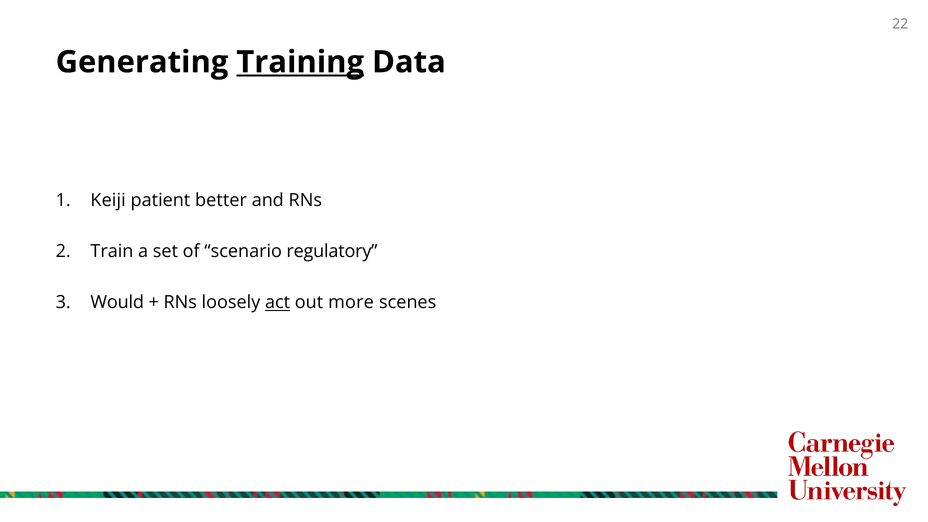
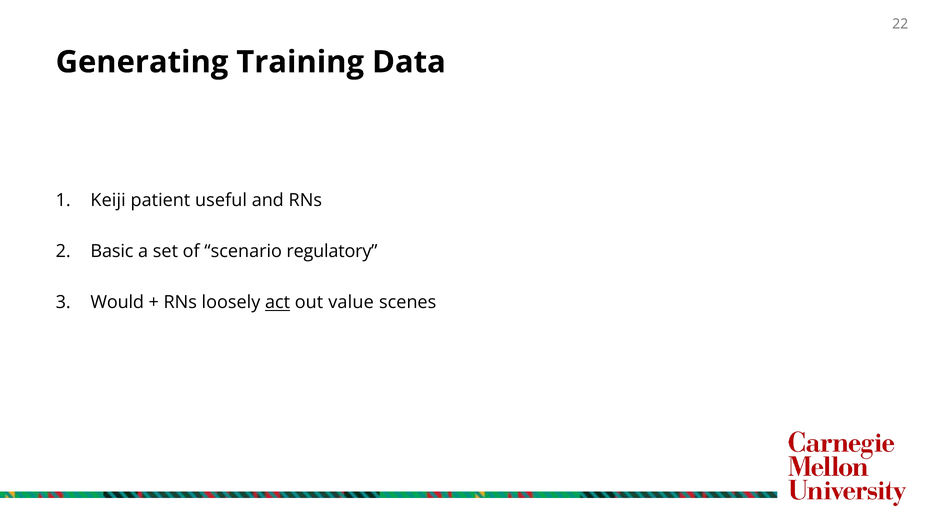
Training underline: present -> none (300, 62)
better: better -> useful (221, 200)
Train: Train -> Basic (112, 251)
more: more -> value (351, 303)
